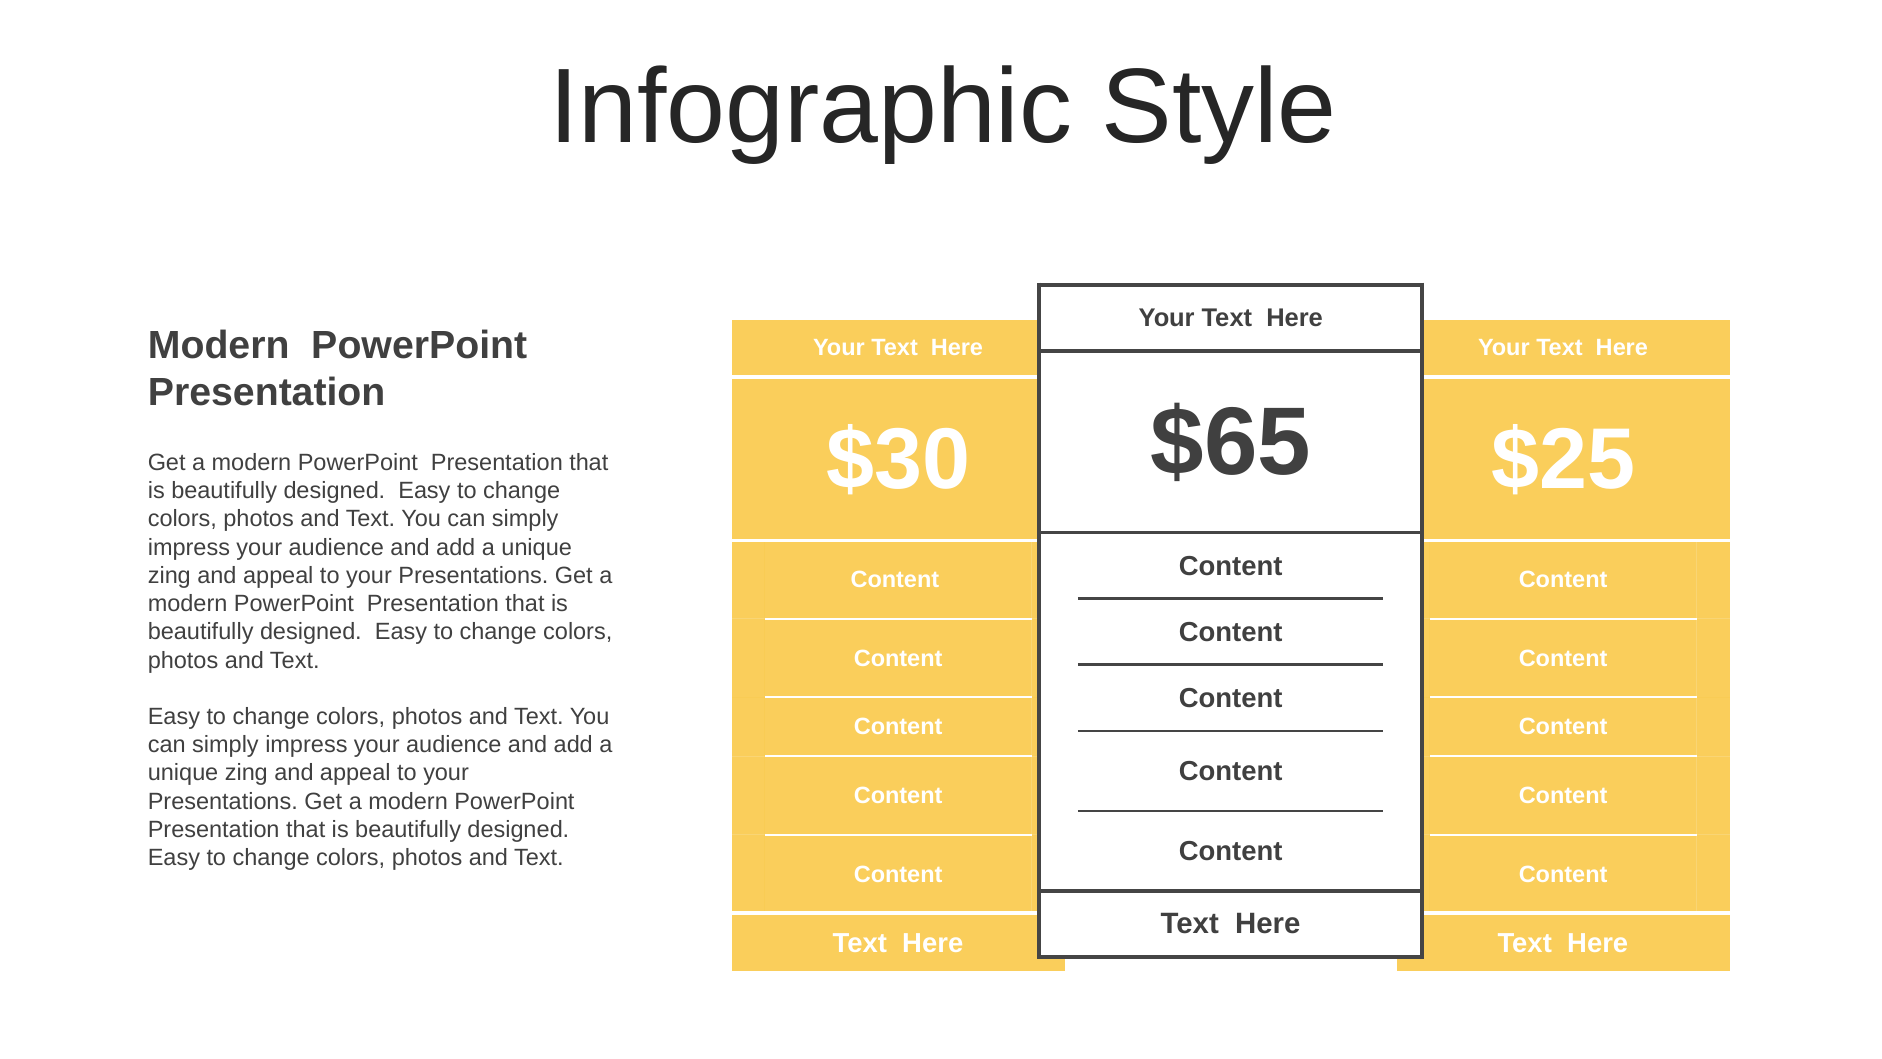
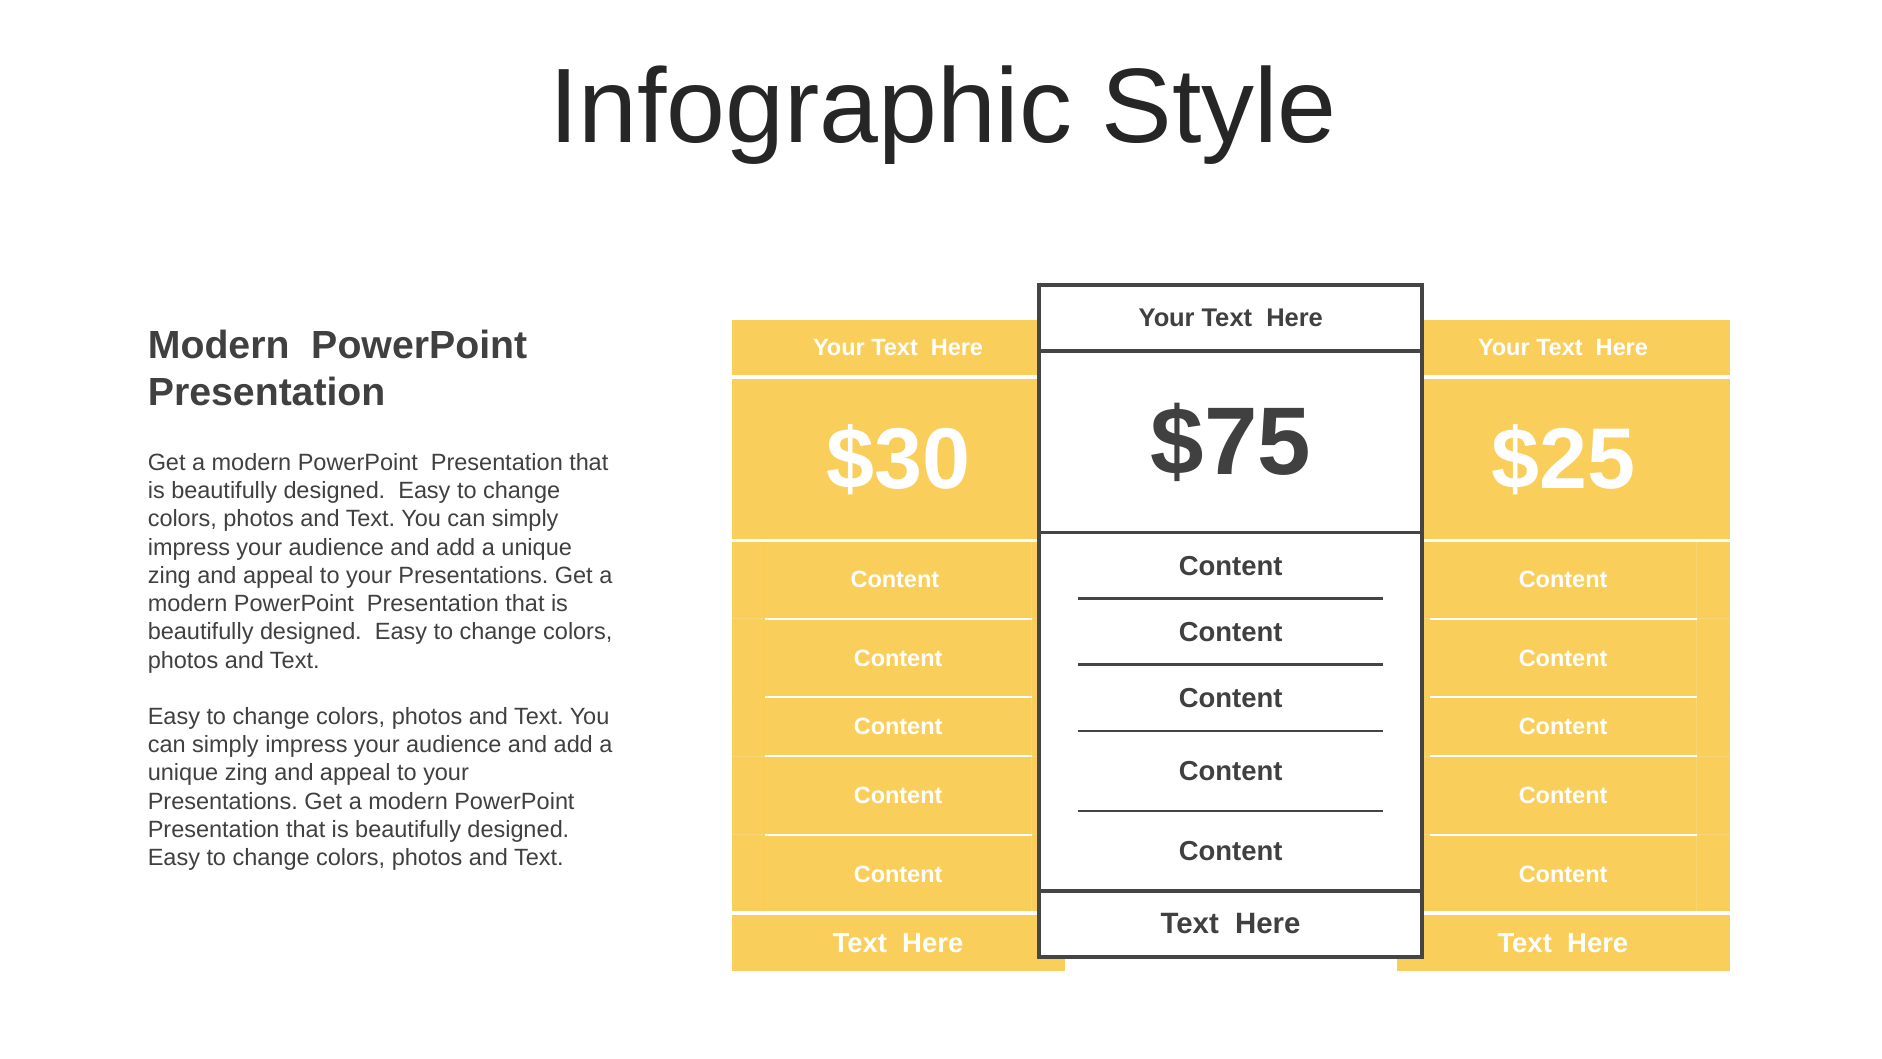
$65: $65 -> $75 (1231, 443)
